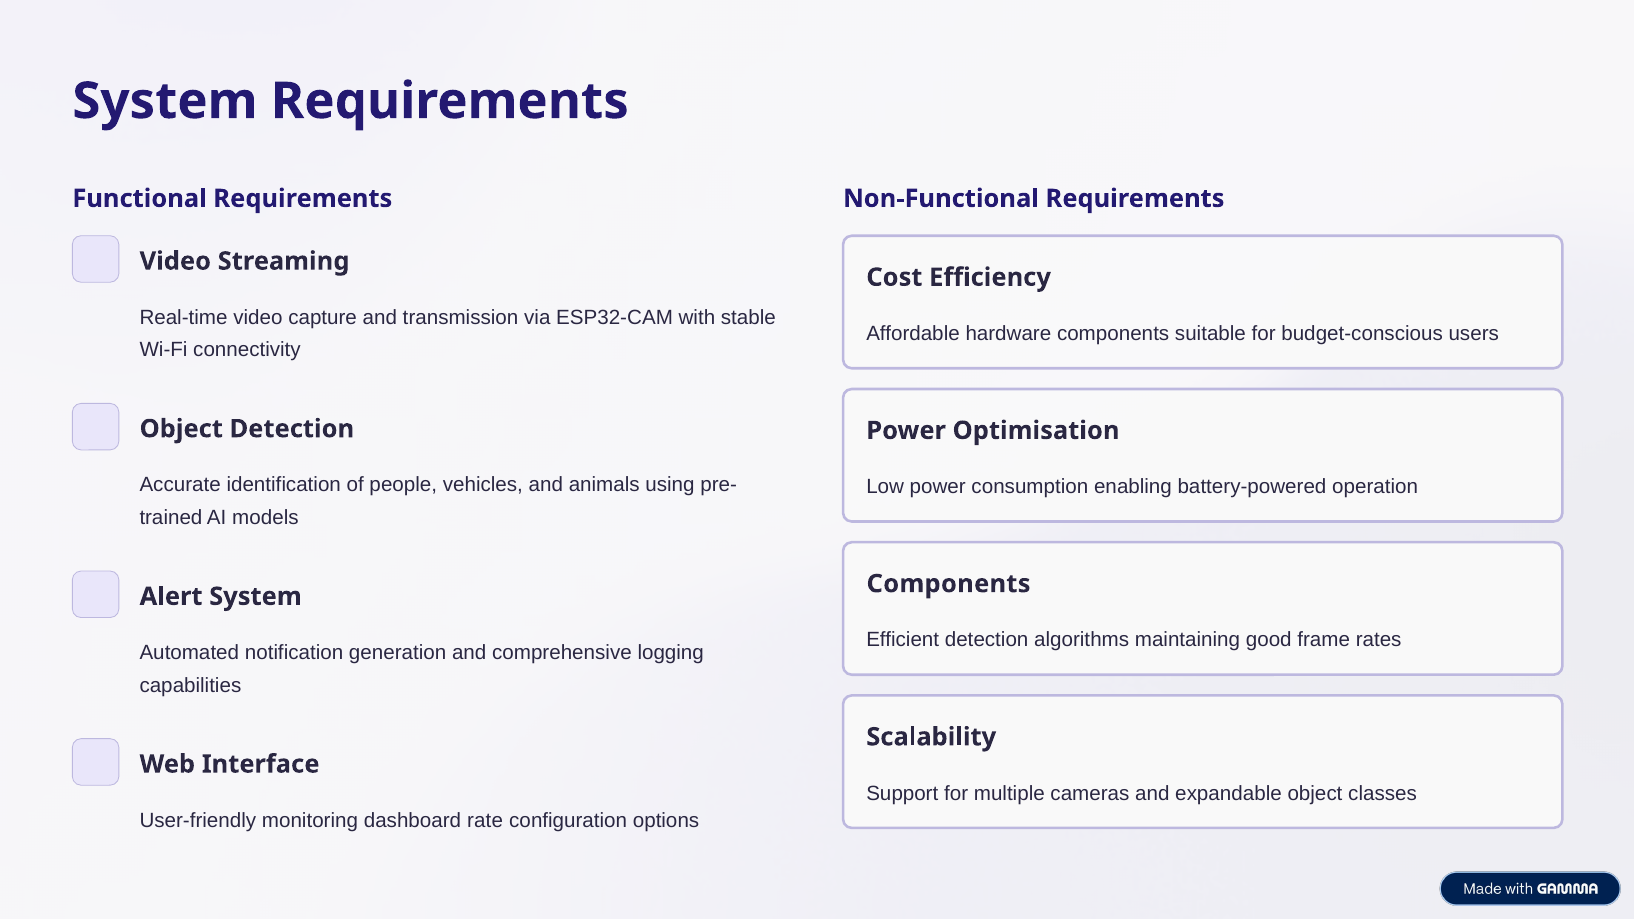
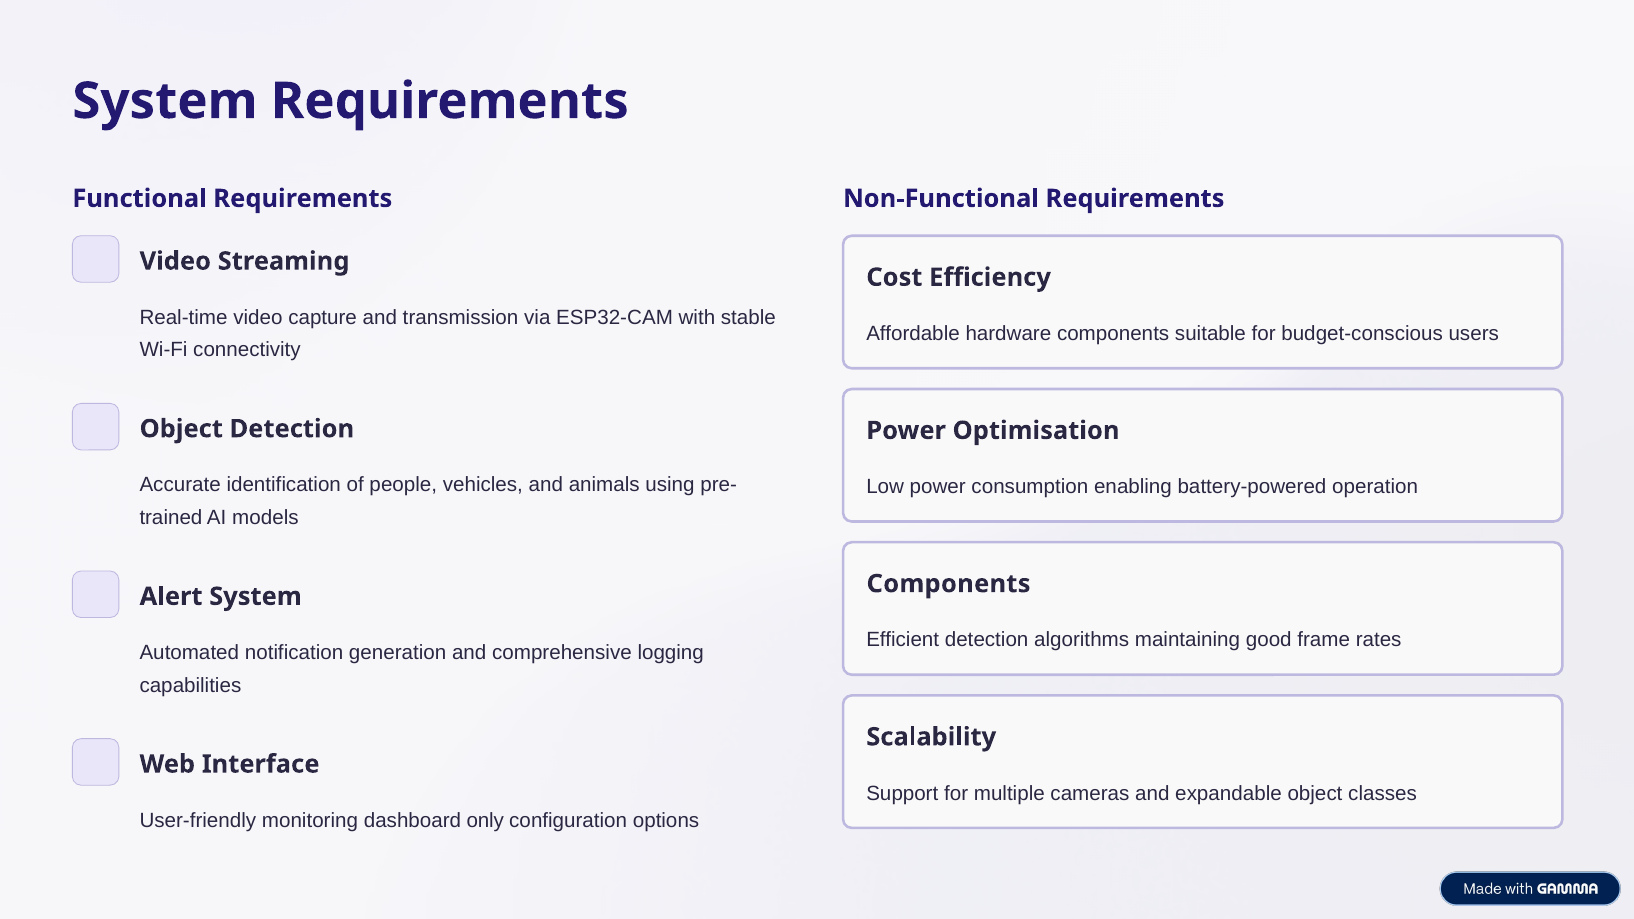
rate: rate -> only (485, 821)
